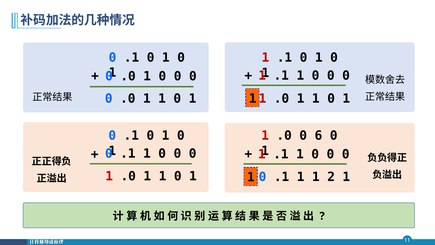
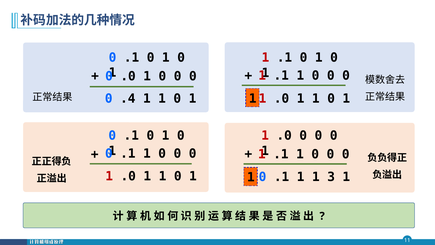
.0: .0 -> .4 (128, 98)
.0 0 6: 6 -> 0 (318, 136)
2: 2 -> 3 (331, 177)
